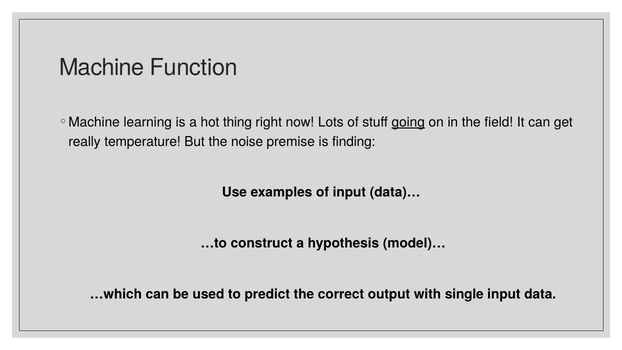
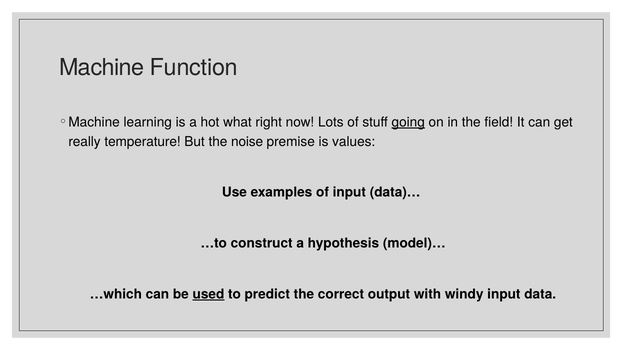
thing: thing -> what (237, 122)
finding: finding -> values (354, 142)
used underline: none -> present (208, 294)
single: single -> windy (464, 294)
